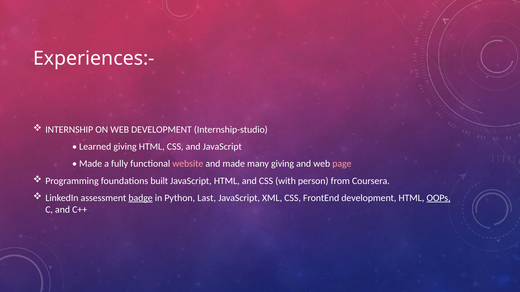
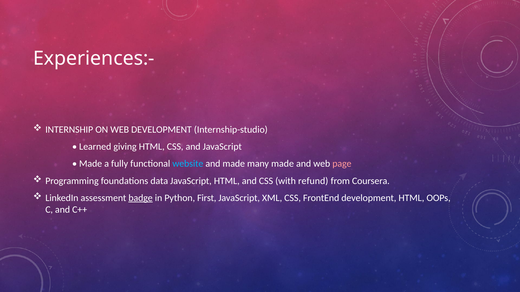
website colour: pink -> light blue (188, 164)
many giving: giving -> made (283, 164)
built: built -> data (159, 181)
person: person -> refund (313, 181)
Last: Last -> First (207, 198)
OOPs underline: present -> none (439, 198)
